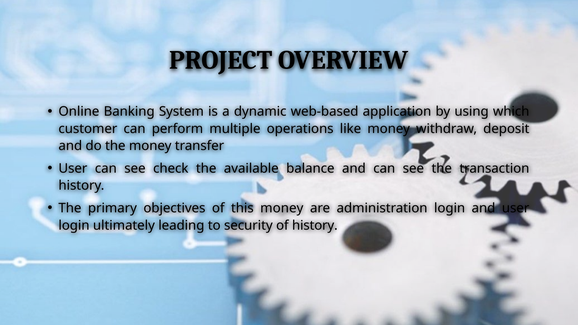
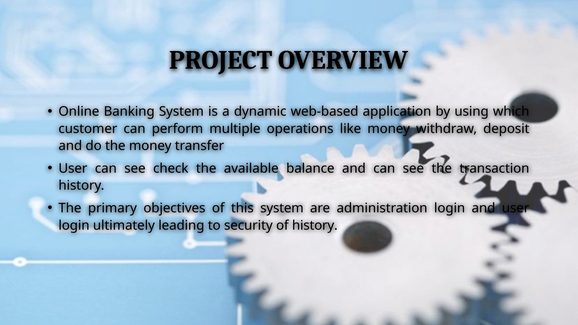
this money: money -> system (282, 208)
